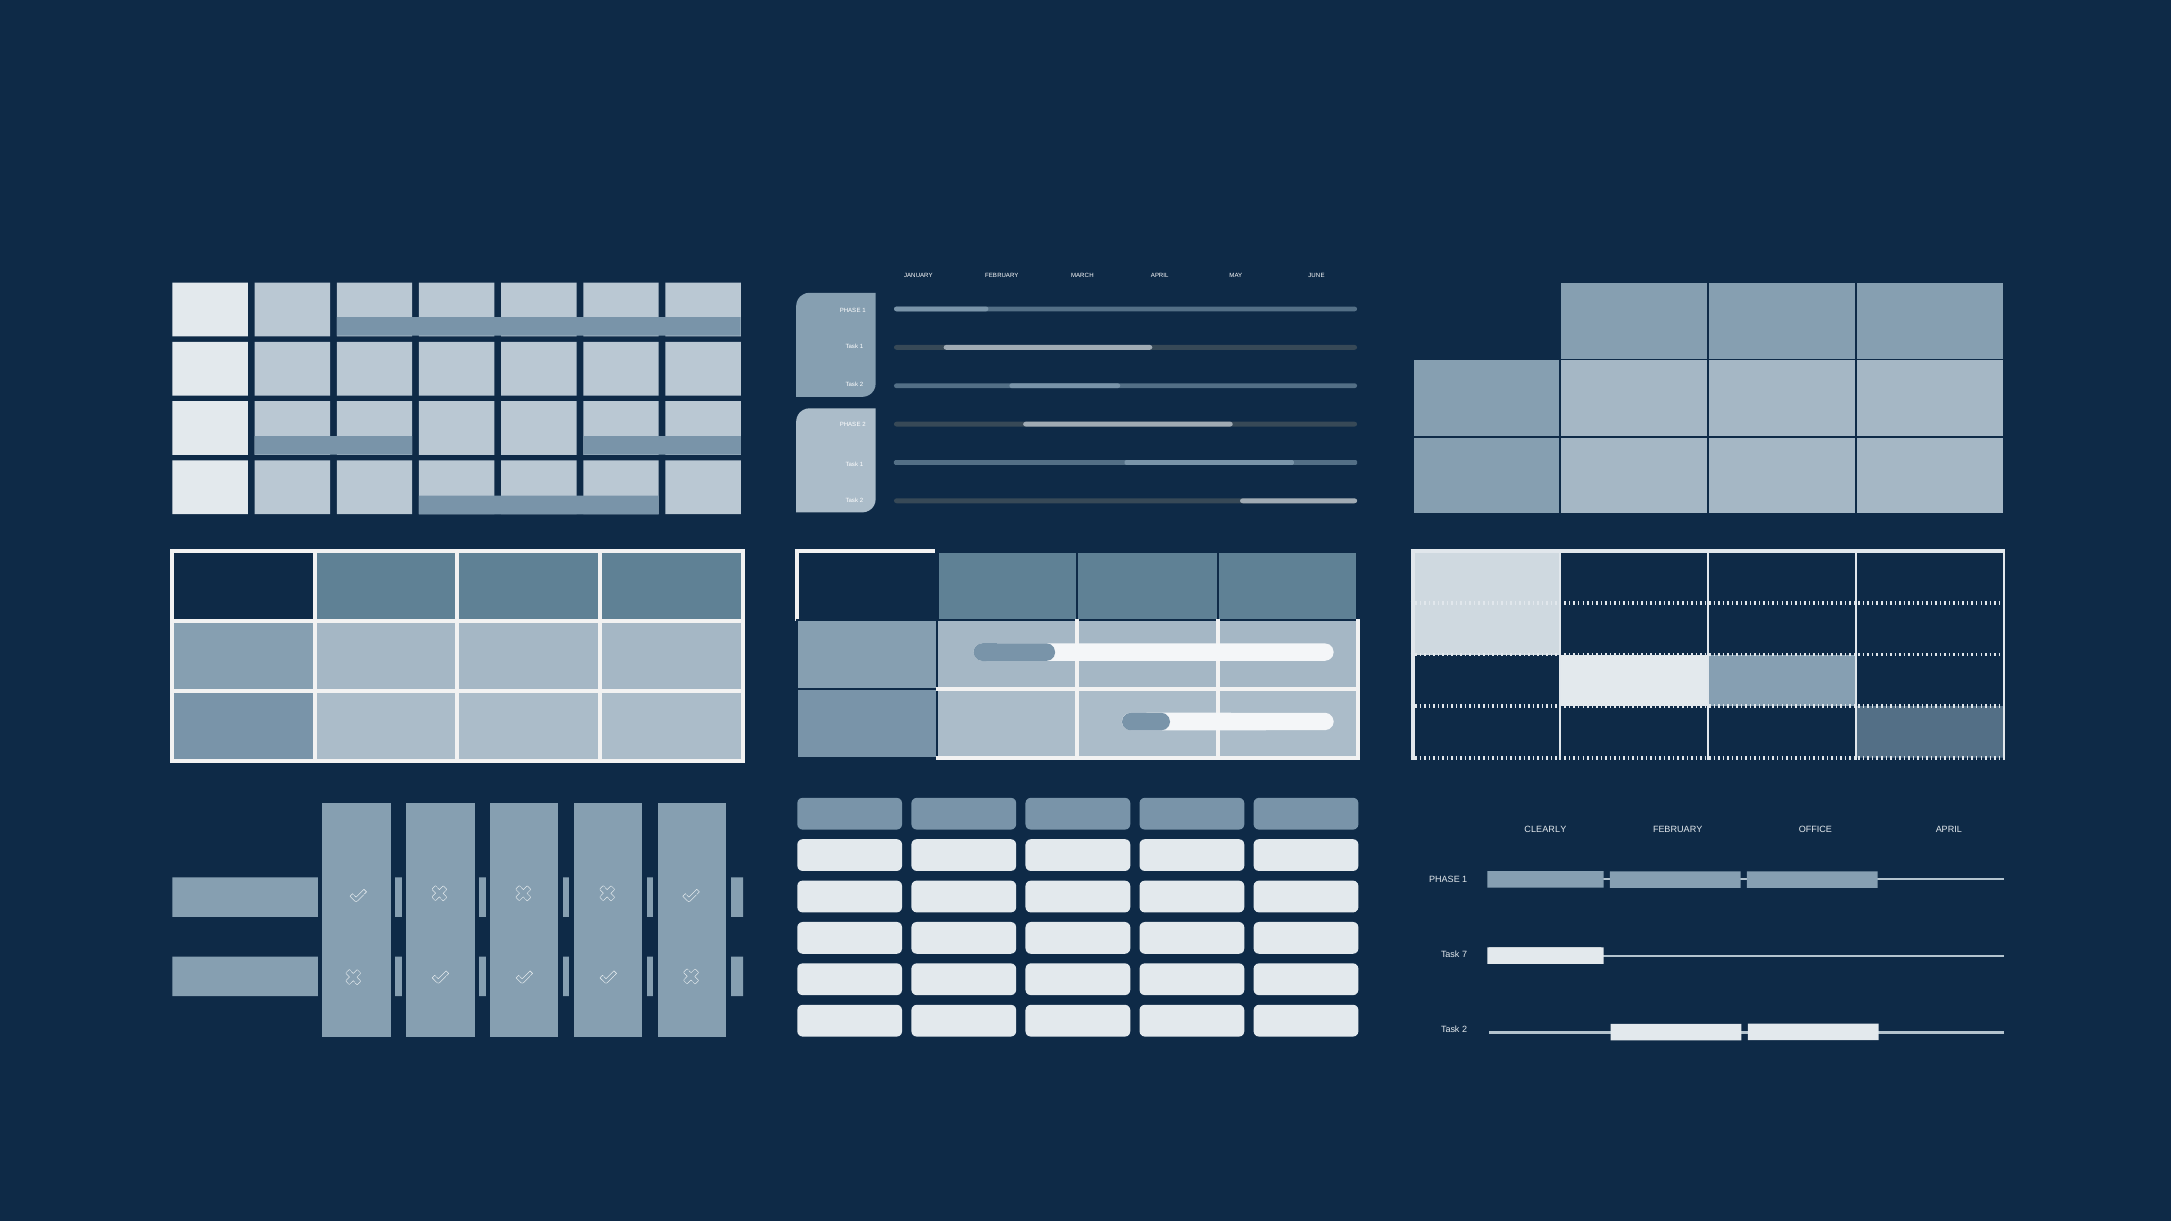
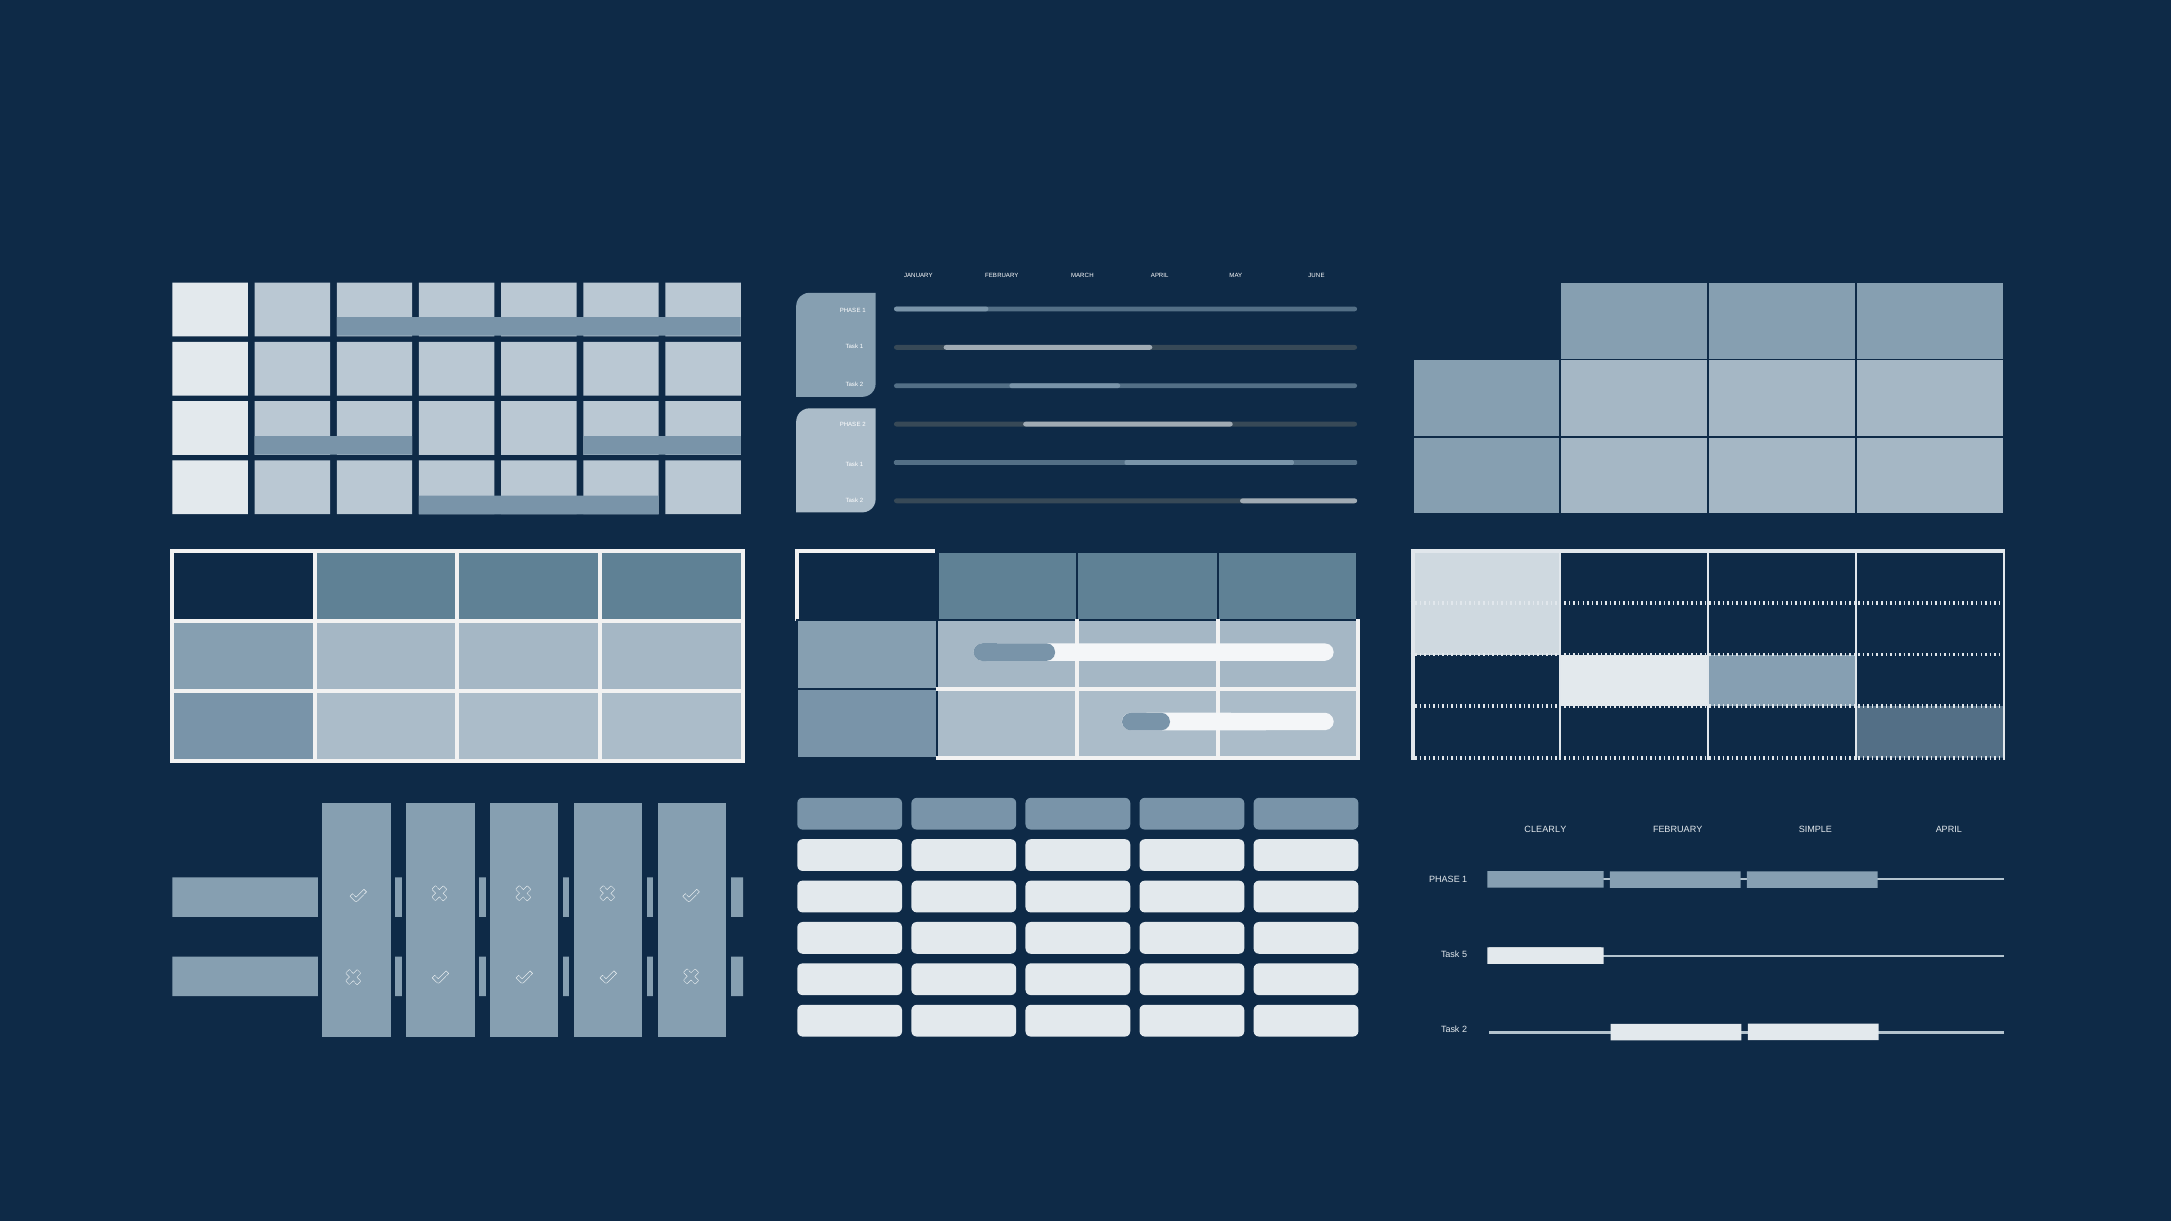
OFFICE: OFFICE -> SIMPLE (1815, 830)
7: 7 -> 5 (1465, 955)
